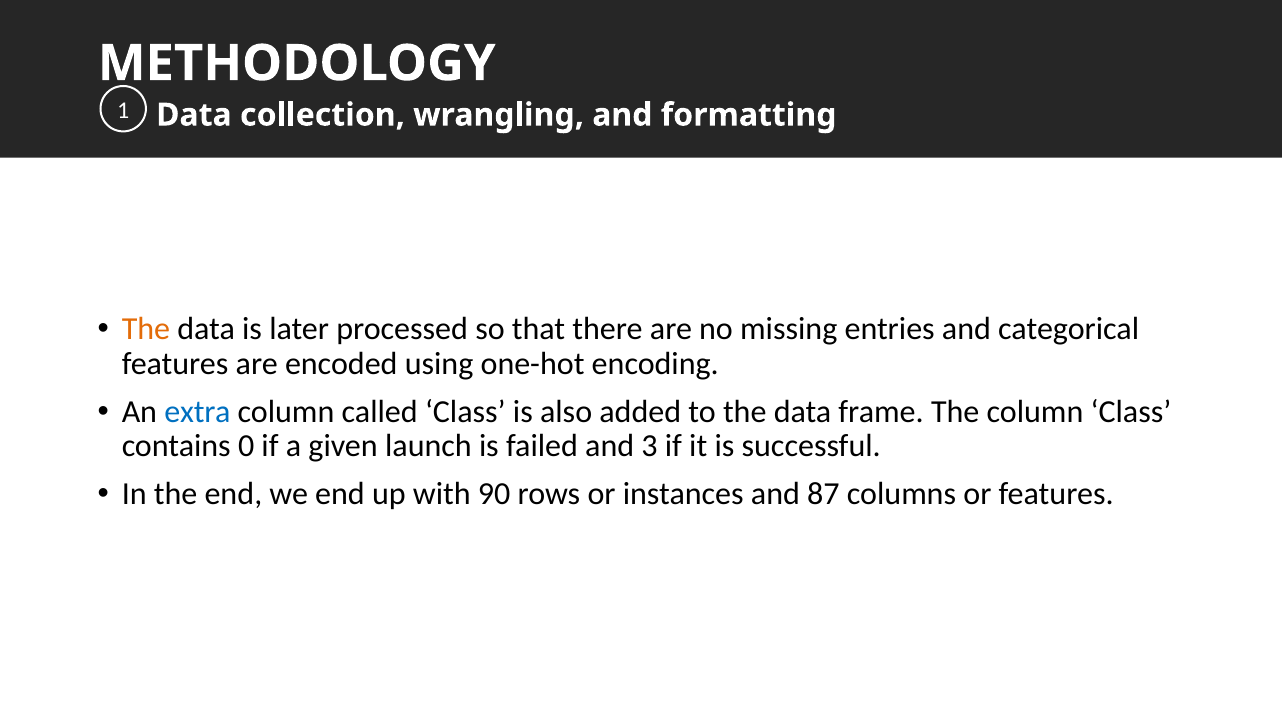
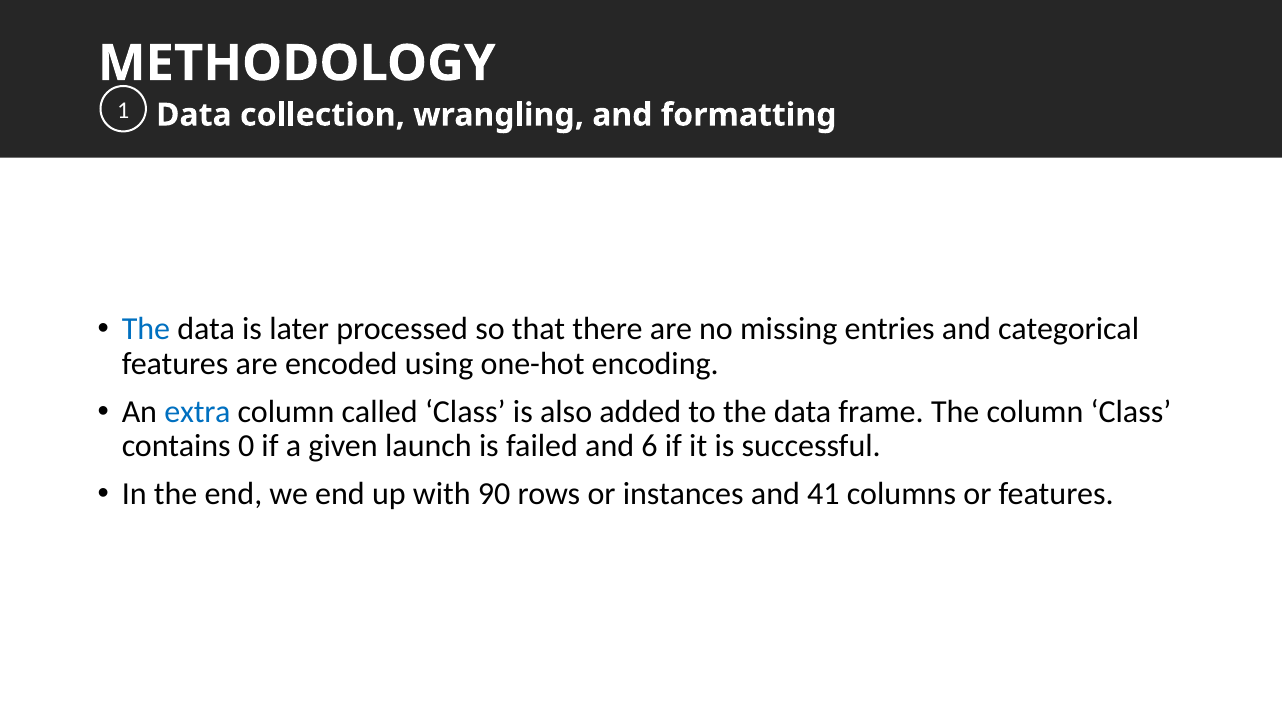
The colour: orange -> blue (146, 329)
3: 3 -> 6 (650, 446)
87: 87 -> 41 (823, 494)
